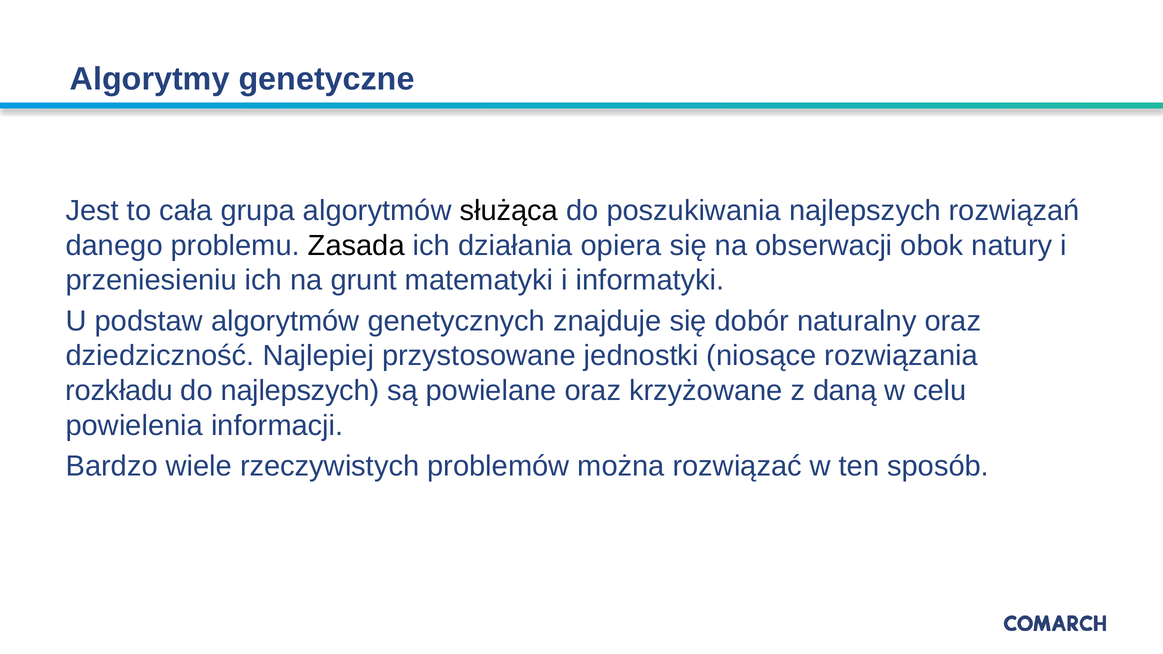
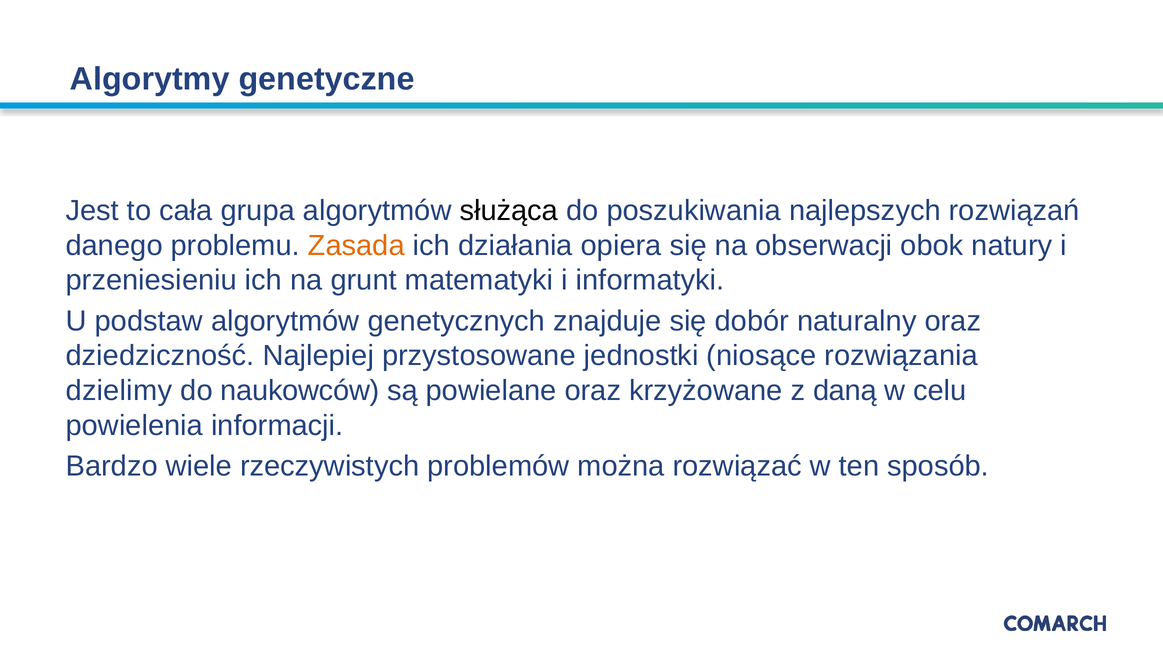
Zasada colour: black -> orange (356, 246)
rozkładu: rozkładu -> dzielimy (119, 391)
do najlepszych: najlepszych -> naukowców (300, 391)
